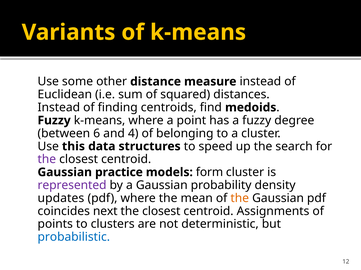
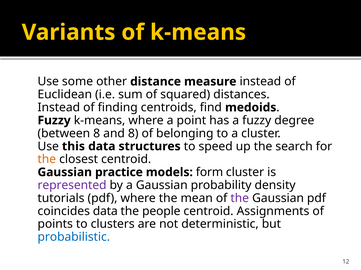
between 6: 6 -> 8 (97, 134)
and 4: 4 -> 8 (133, 134)
the colour: purple -> orange (47, 160)
updates: updates -> tutorials (61, 199)
the colour: orange -> purple (240, 199)
coincides next: next -> data (105, 212)
closest: closest -> people (161, 212)
